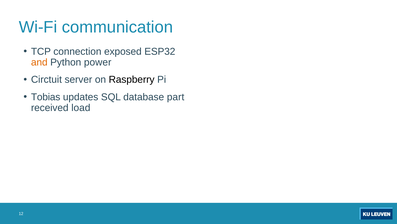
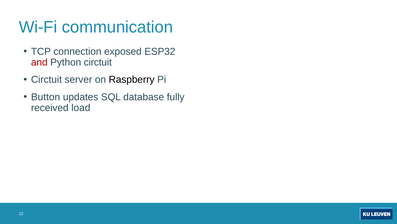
and colour: orange -> red (39, 62)
Python power: power -> circtuit (98, 62)
Tobias: Tobias -> Button (46, 97)
part: part -> fully (176, 97)
